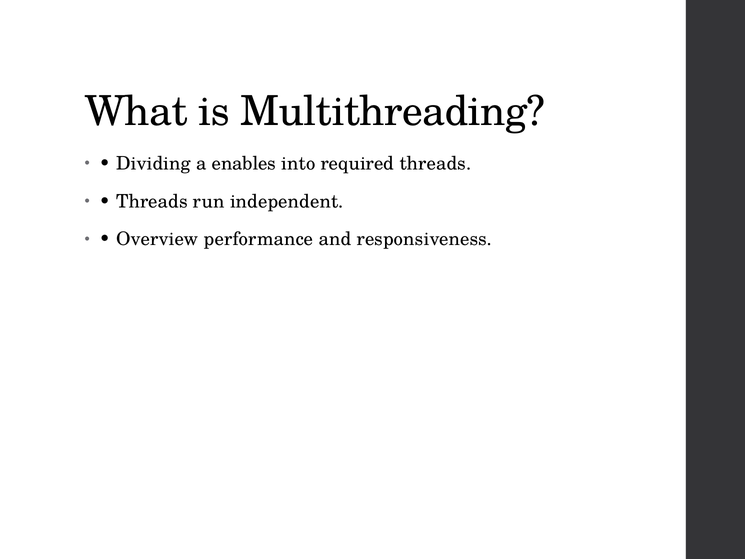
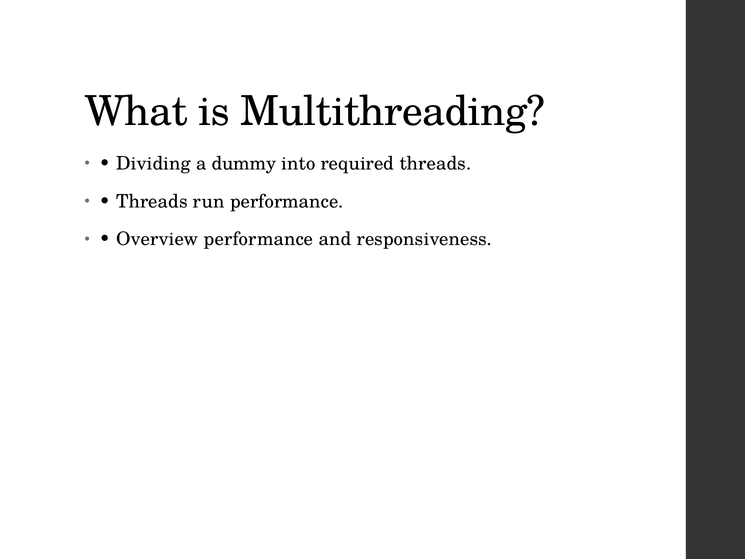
enables: enables -> dummy (244, 164)
run independent: independent -> performance (287, 201)
